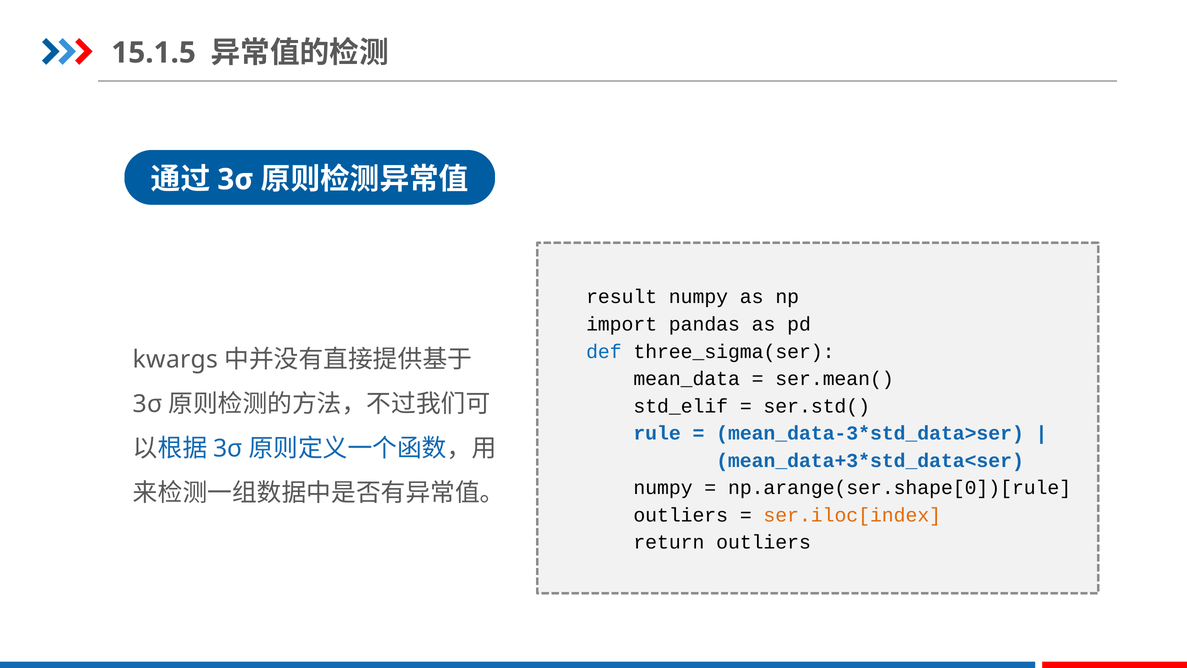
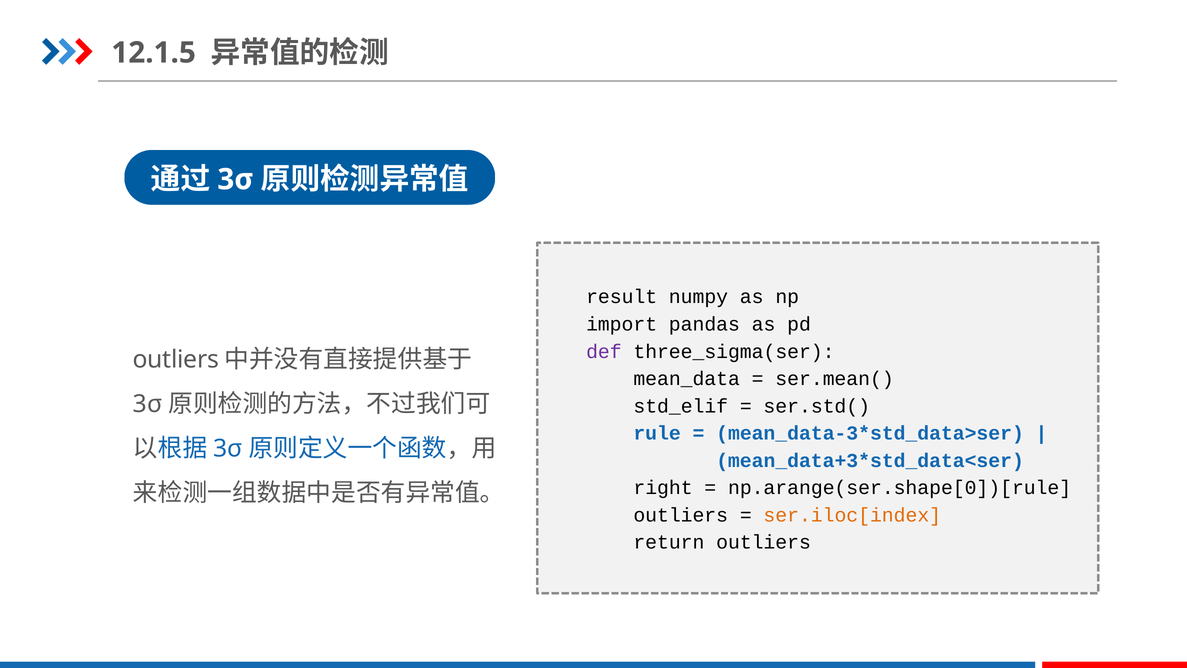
15.1.5: 15.1.5 -> 12.1.5 (154, 53)
def colour: blue -> purple (604, 351)
kwargs: kwargs -> outliers (176, 359)
numpy: numpy -> right (663, 488)
